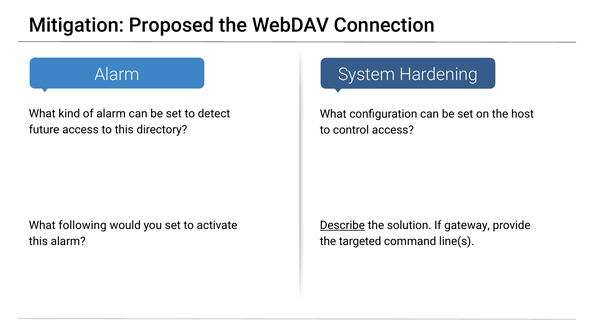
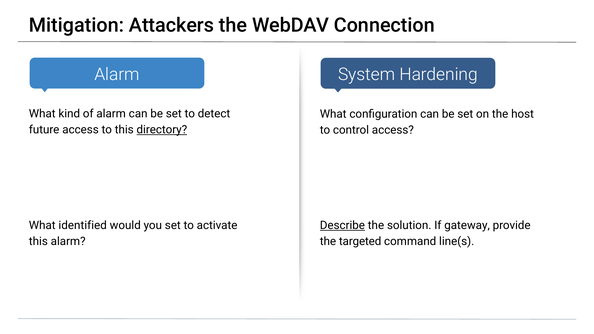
Proposed: Proposed -> Attackers (171, 25)
directory underline: none -> present (162, 130)
following: following -> identified (83, 225)
